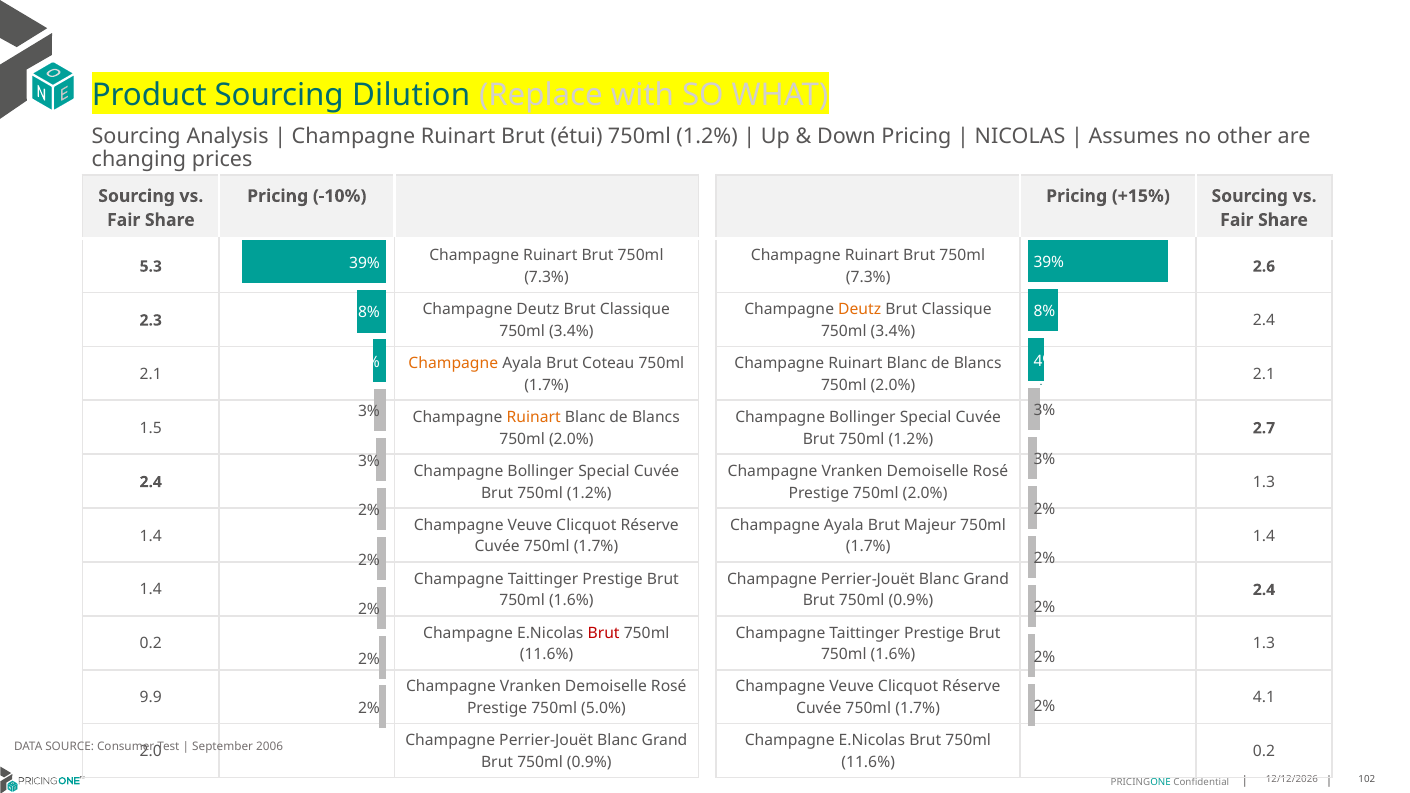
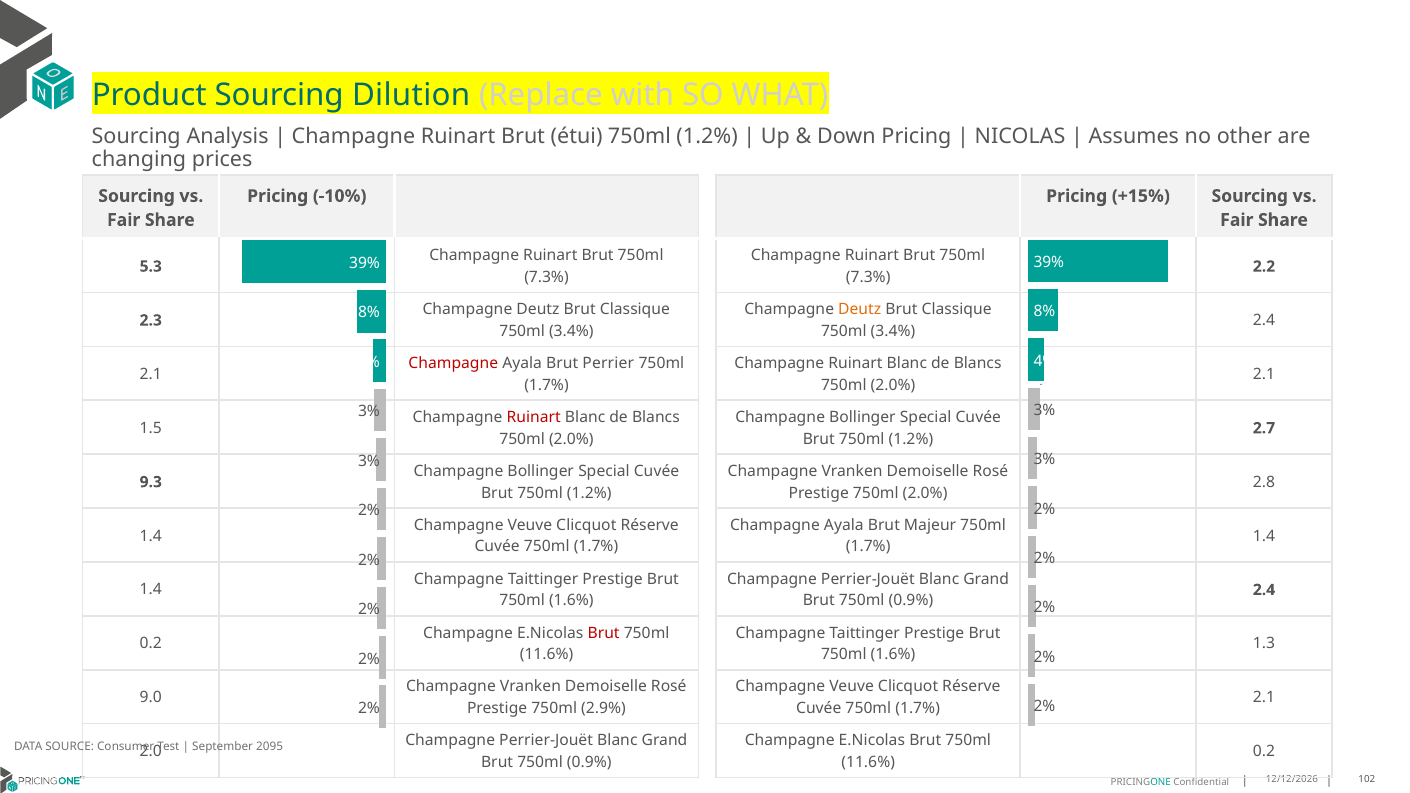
2.6: 2.6 -> 2.2 (1264, 267)
Champagne colour: orange -> red (453, 363)
Coteau: Coteau -> Perrier (608, 363)
Ruinart colour: orange -> red (534, 417)
1.3: 1.3 -> 2.8 (1264, 482)
2.4: 2.4 -> 9.3 (151, 482)
9.9: 9.9 -> 9.0 (151, 698)
4.1: 4.1 -> 2.1 (1264, 698)
5.0%: 5.0% -> 2.9% (603, 709)
2006: 2006 -> 2095 (270, 747)
